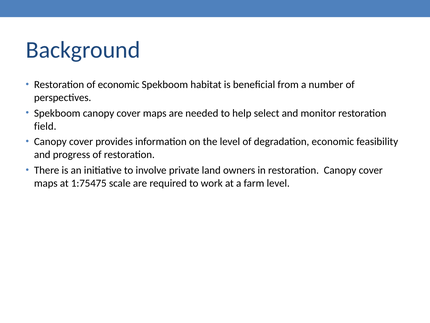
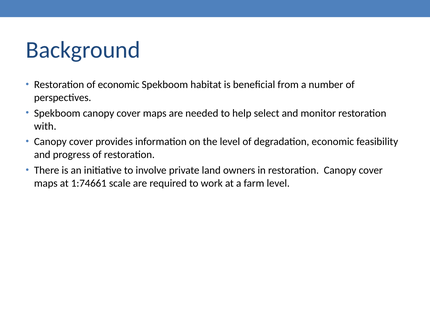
field: field -> with (45, 126)
1:75475: 1:75475 -> 1:74661 (89, 183)
